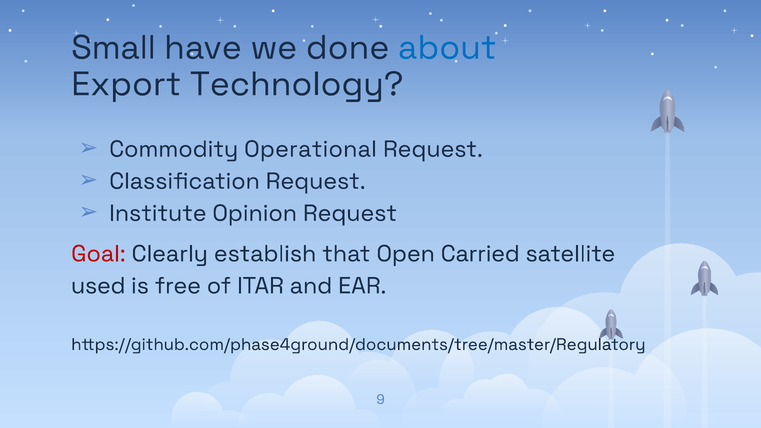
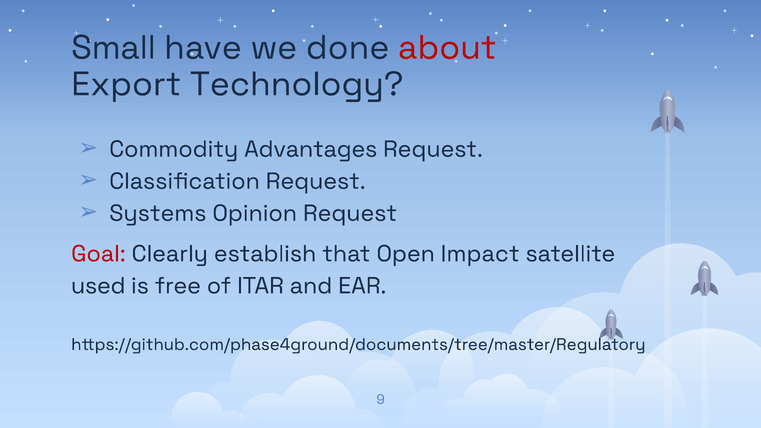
about colour: blue -> red (447, 48)
Operational: Operational -> Advantages (311, 149)
Institute: Institute -> Systems (158, 213)
Carried: Carried -> Impact (480, 254)
